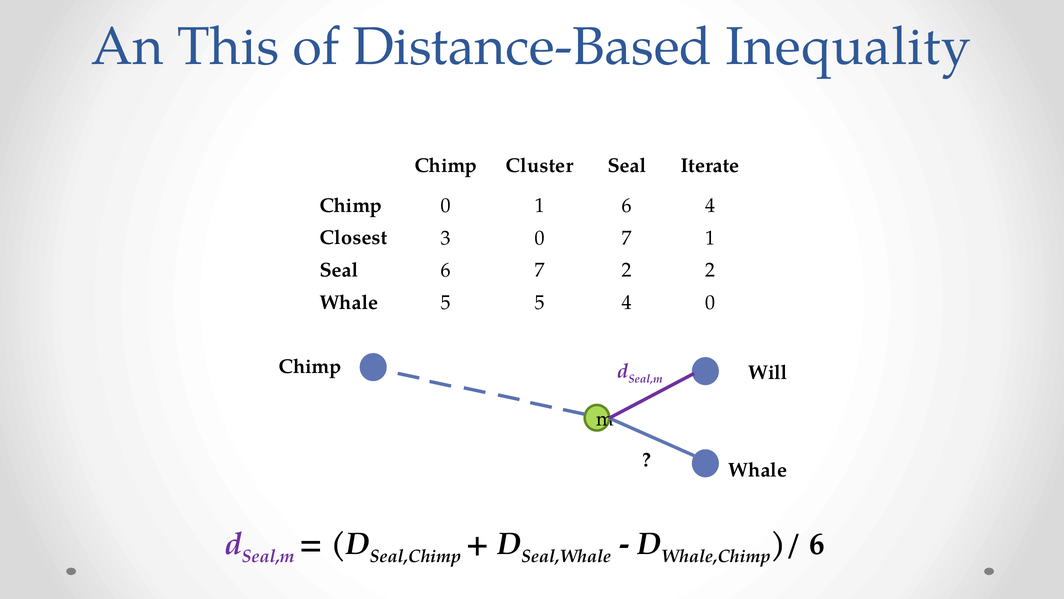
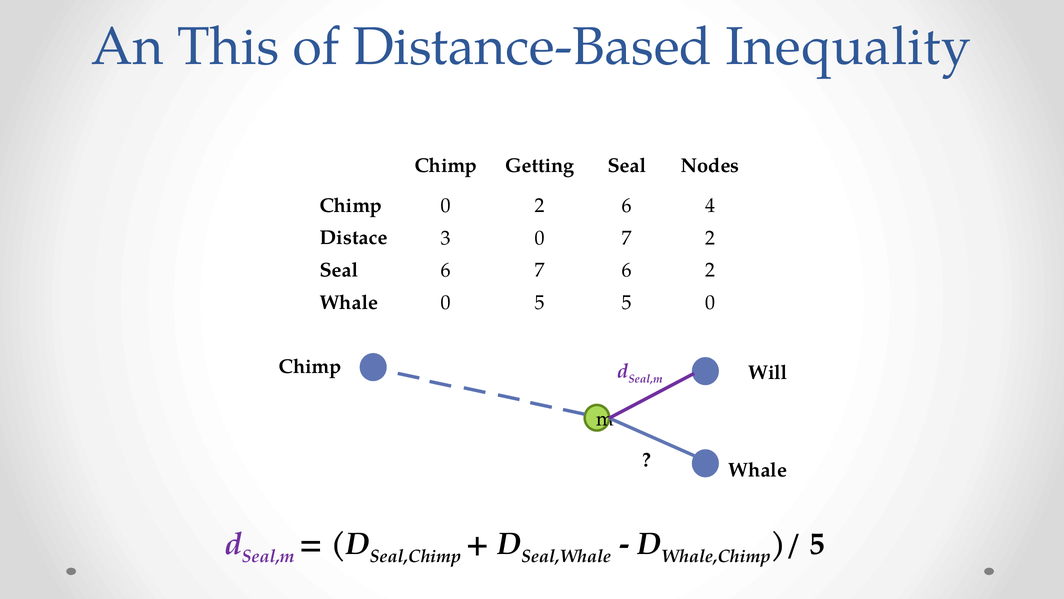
Cluster: Cluster -> Getting (540, 165)
Iterate: Iterate -> Nodes (710, 165)
0 1: 1 -> 2 (540, 205)
Closest: Closest -> Distace (354, 238)
7 1: 1 -> 2 (710, 238)
7 2: 2 -> 6 (627, 270)
Whale 5: 5 -> 0 (446, 302)
5 4: 4 -> 5 (627, 302)
6: 6 -> 5 (817, 544)
